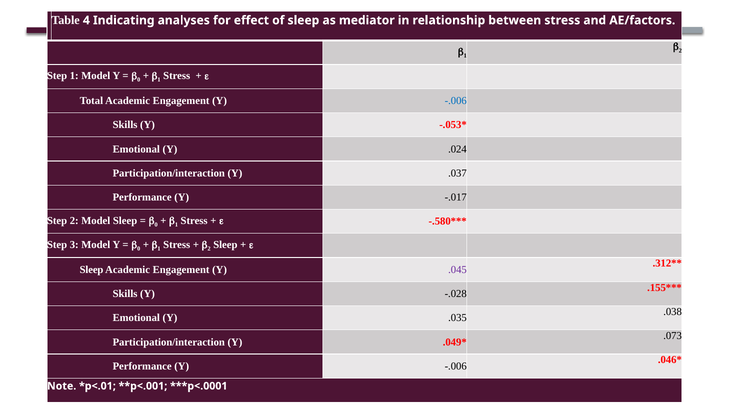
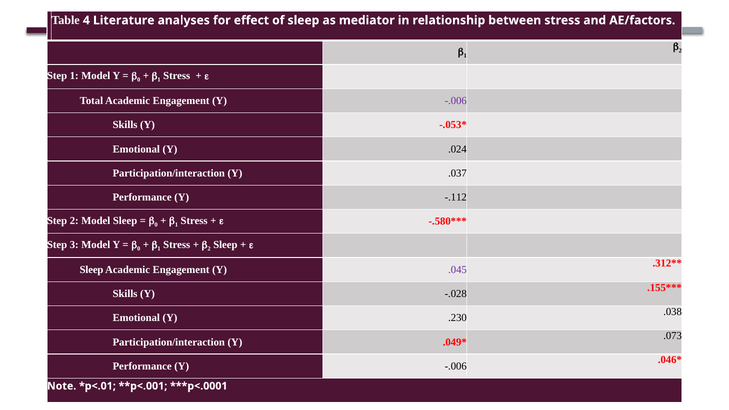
Indicating: Indicating -> Literature (124, 20)
-.006 colour: blue -> purple (456, 101)
-.017: -.017 -> -.112 (456, 197)
.035: .035 -> .230 (457, 318)
